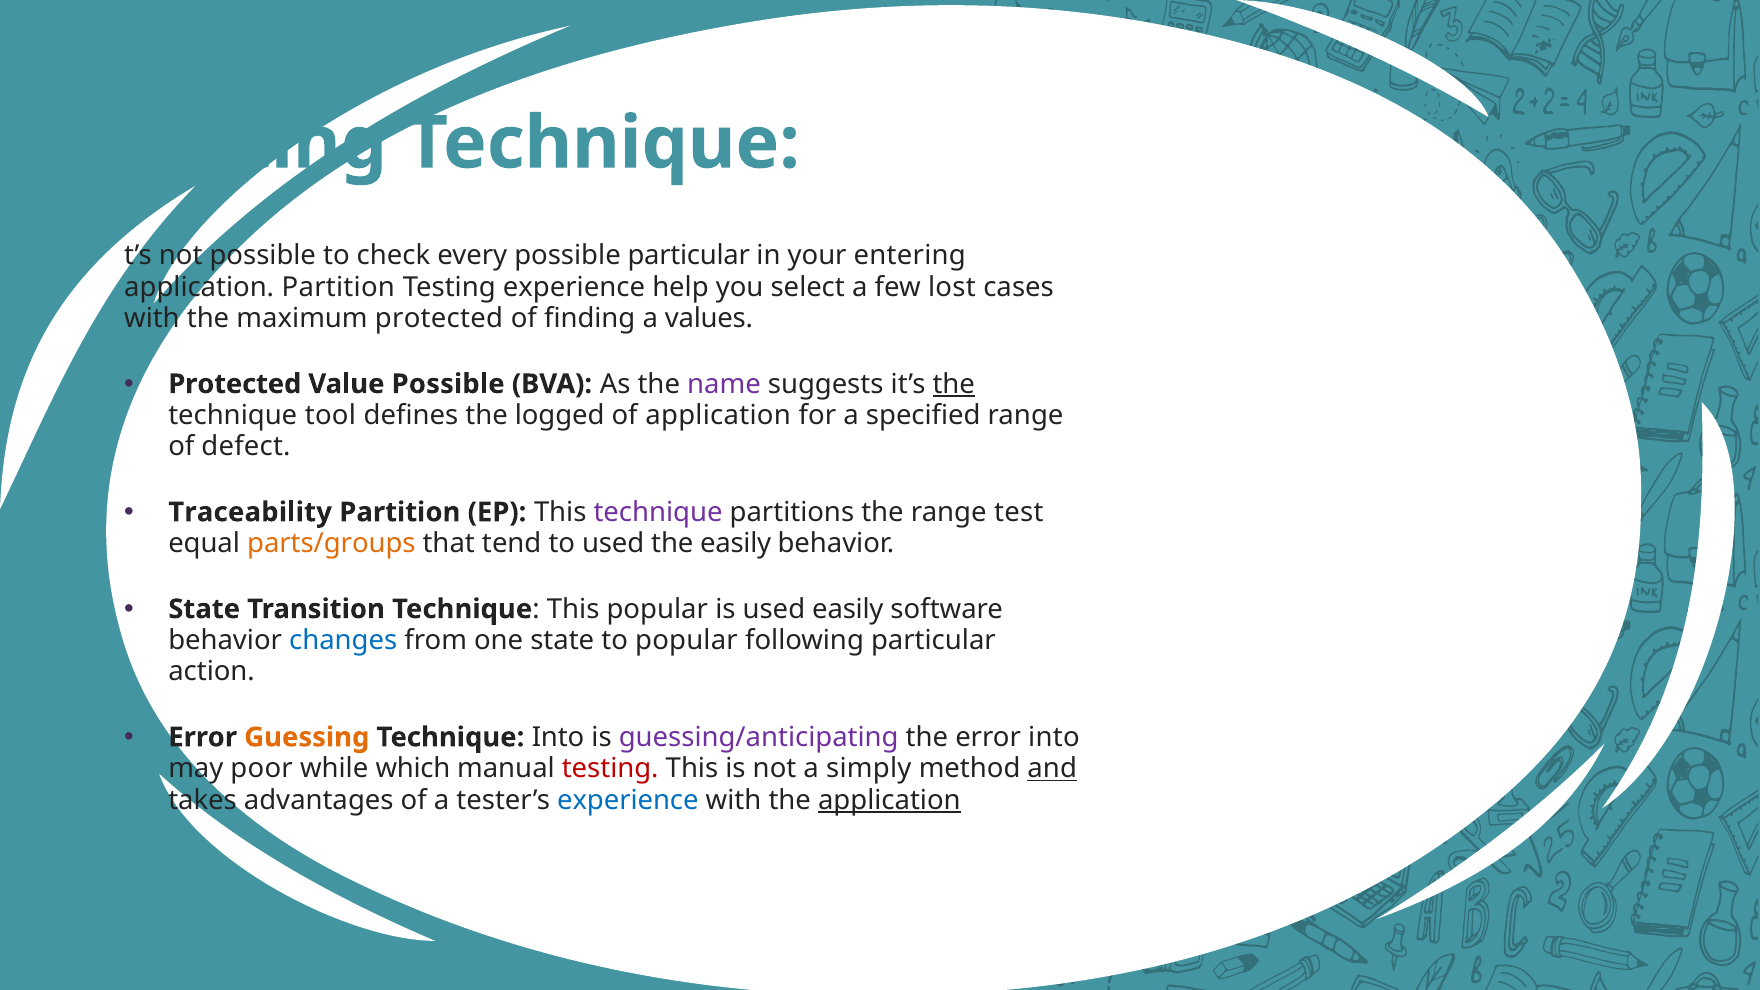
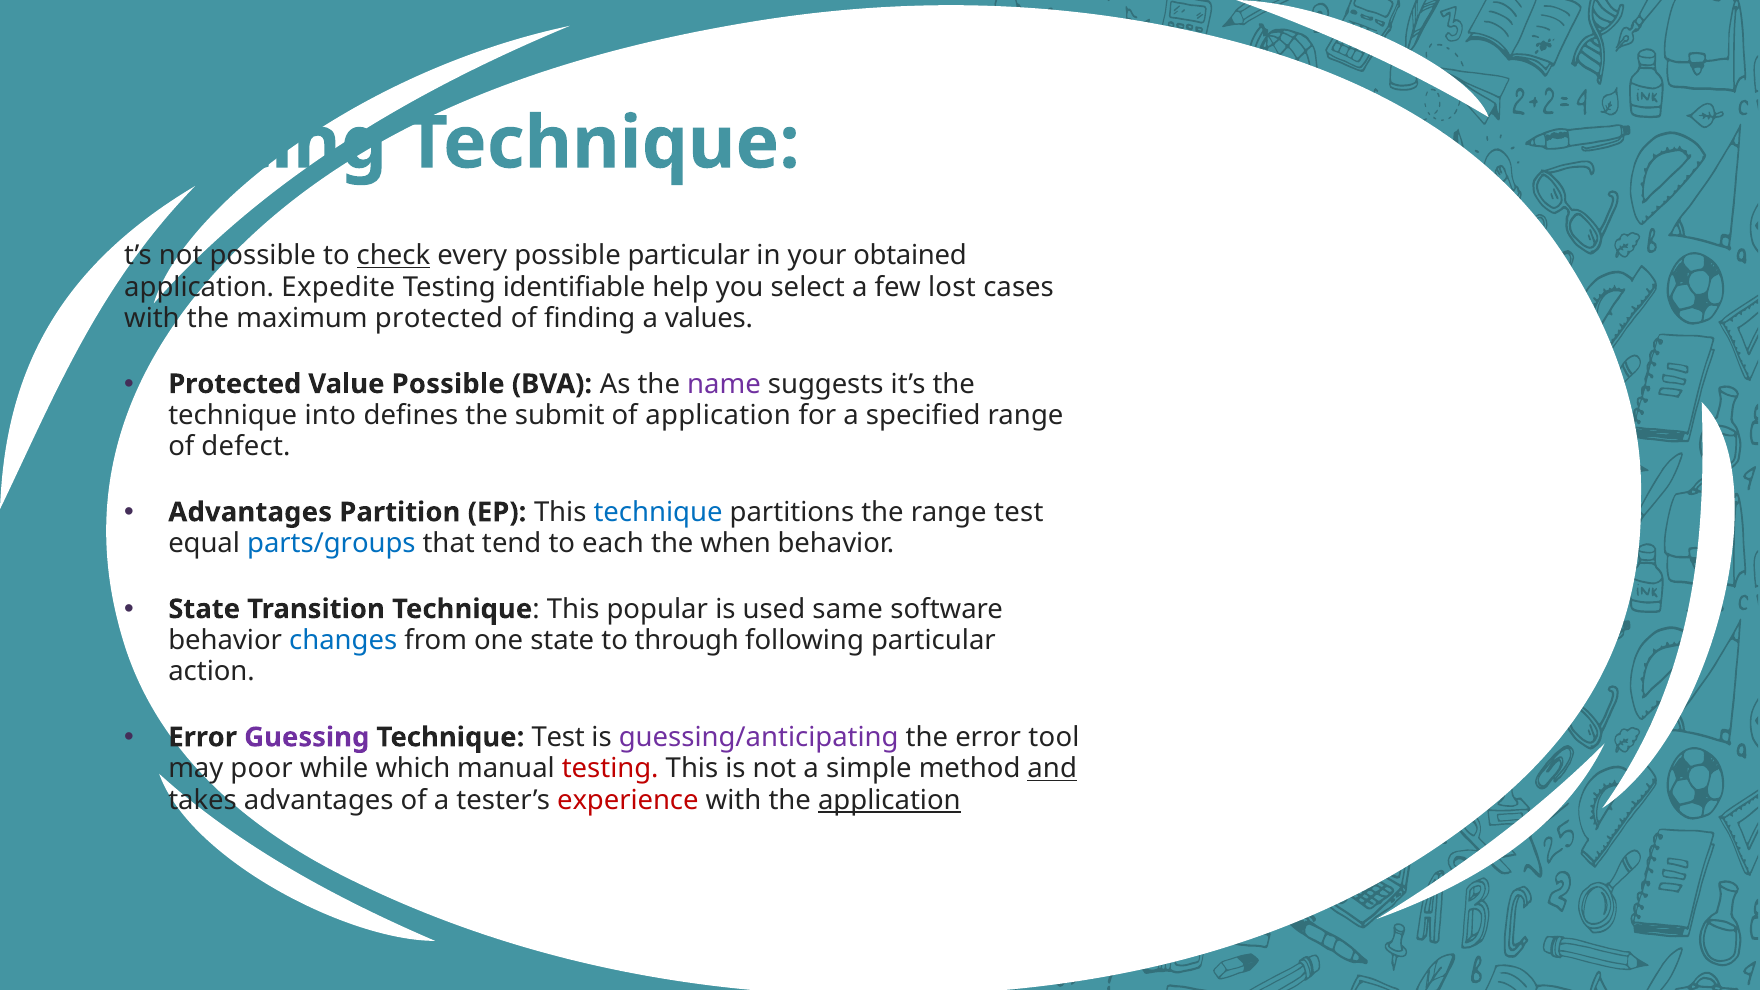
check underline: none -> present (394, 256)
entering: entering -> obtained (910, 256)
application Partition: Partition -> Expedite (338, 287)
Testing experience: experience -> identifiable (574, 287)
the underline: present -> none (954, 384)
tool: tool -> into (330, 415)
logged: logged -> submit (560, 415)
Traceability: Traceability -> Advantages (250, 512)
technique colour: purple -> blue (658, 512)
parts/groups colour: orange -> blue (331, 544)
to used: used -> each (613, 544)
the easily: easily -> when (736, 544)
used easily: easily -> same (848, 609)
to popular: popular -> through (687, 641)
Guessing colour: orange -> purple (307, 737)
Technique Into: Into -> Test (558, 737)
error into: into -> tool (1054, 737)
simply: simply -> simple (869, 769)
experience colour: blue -> red (628, 800)
